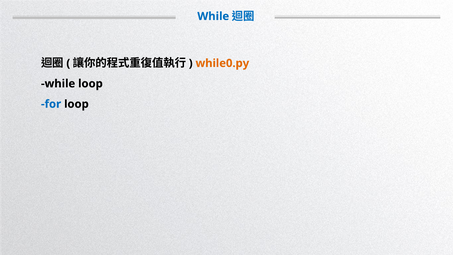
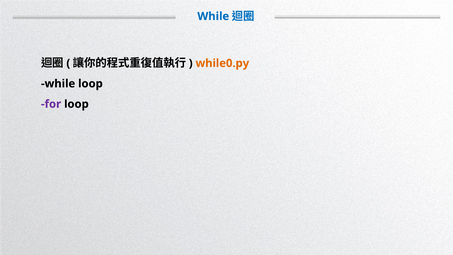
for colour: blue -> purple (51, 104)
